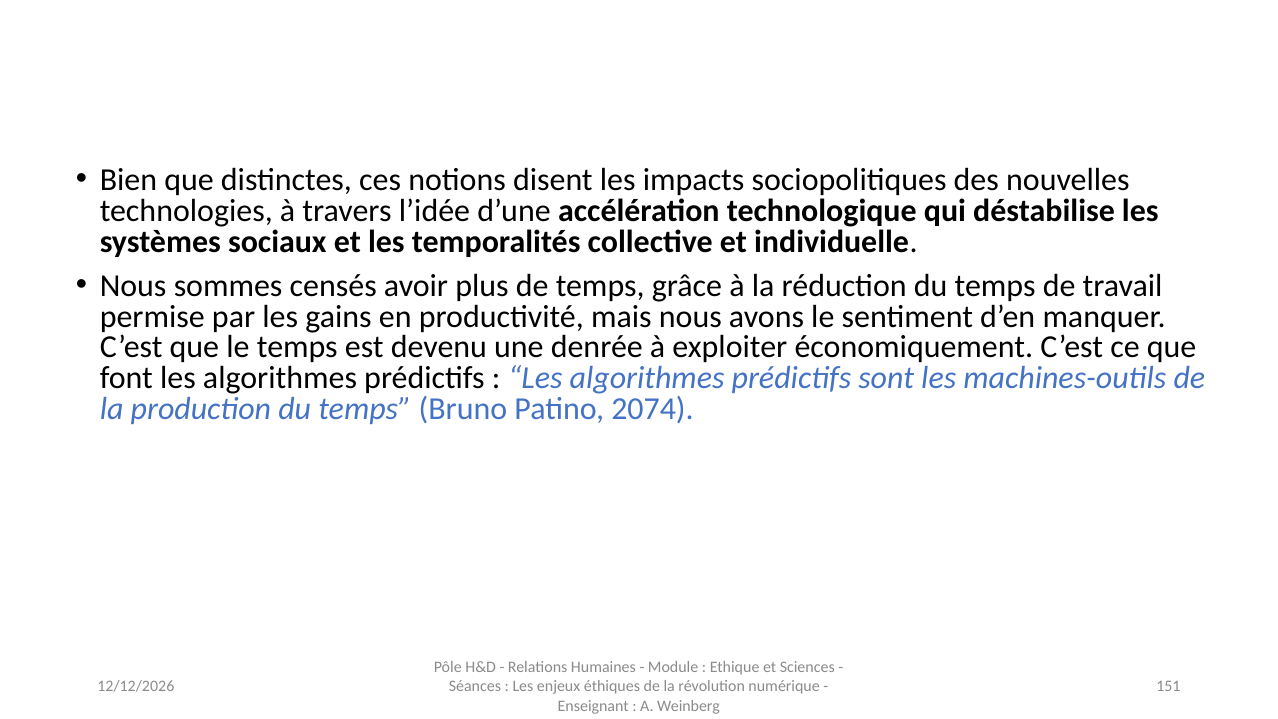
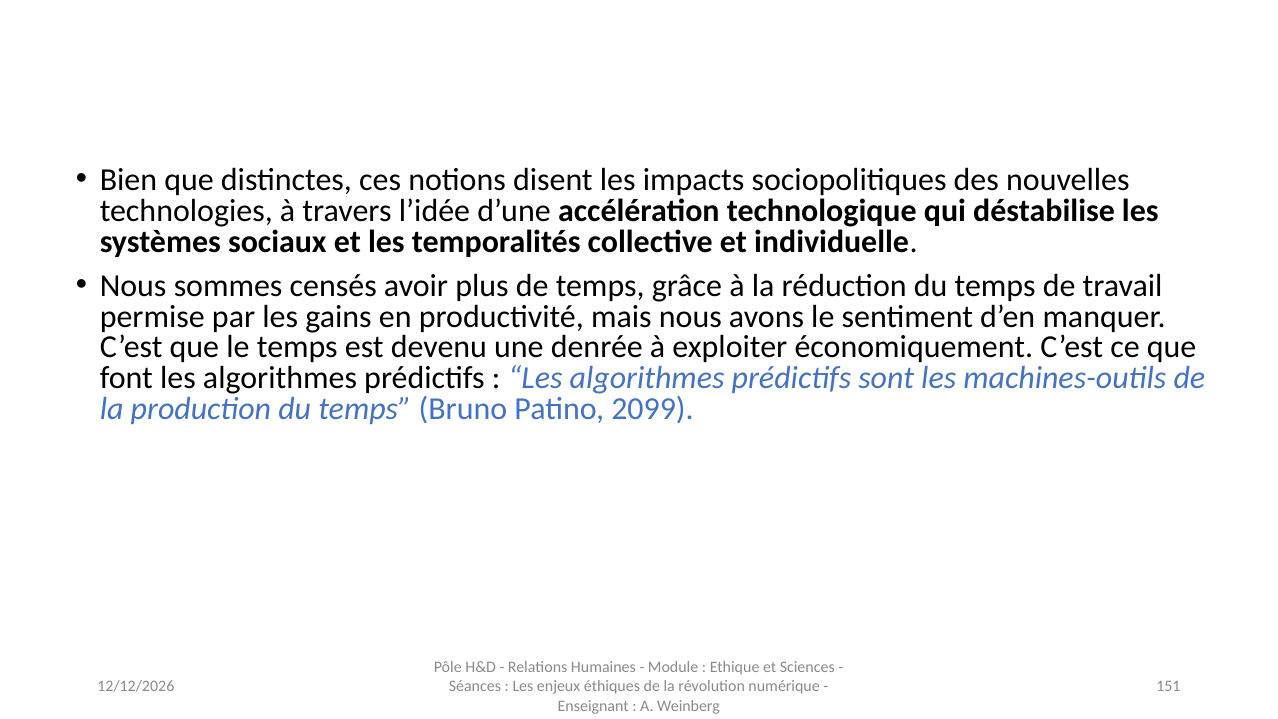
2074: 2074 -> 2099 (652, 408)
